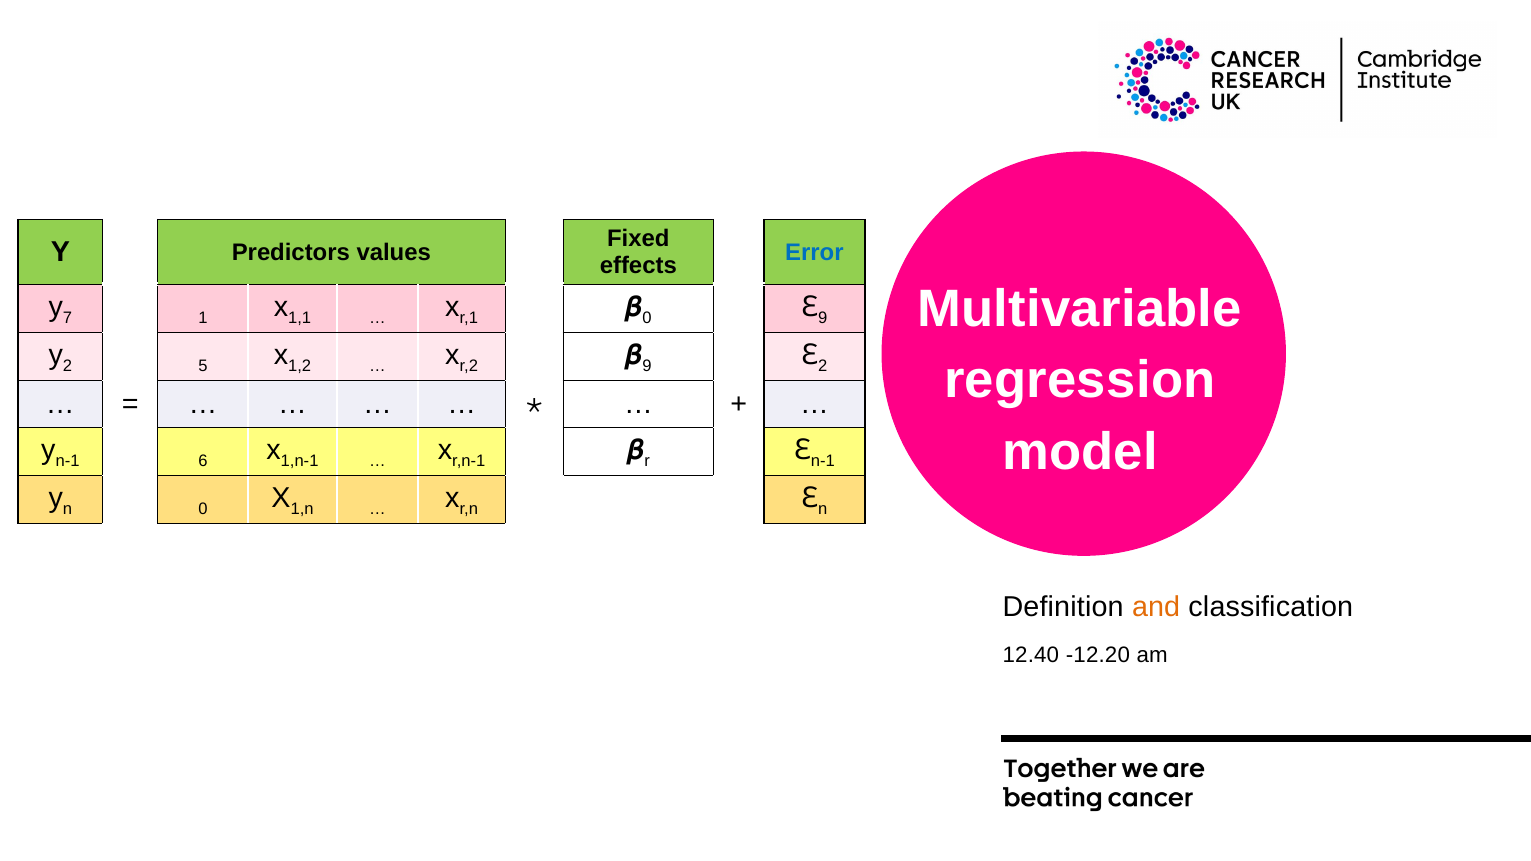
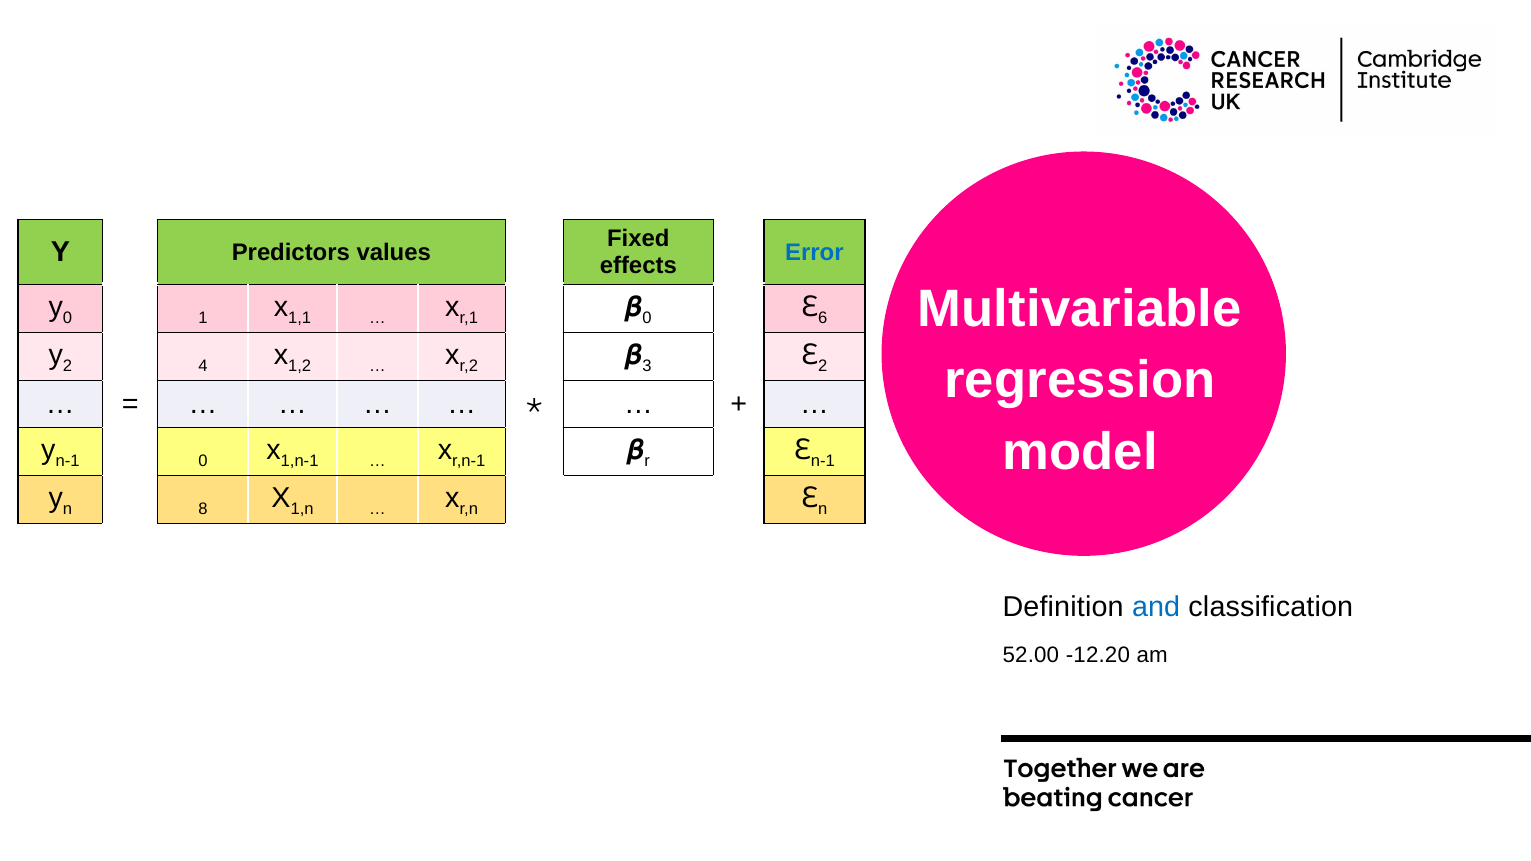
y 7: 7 -> 0 (68, 318)
9: 9 -> 6 (823, 318)
5: 5 -> 4 (203, 366)
9: 9 -> 3 (647, 366)
6: 6 -> 0 (203, 461)
0: 0 -> 8 (203, 509)
and colour: orange -> blue (1156, 608)
12.40: 12.40 -> 52.00 (1031, 655)
